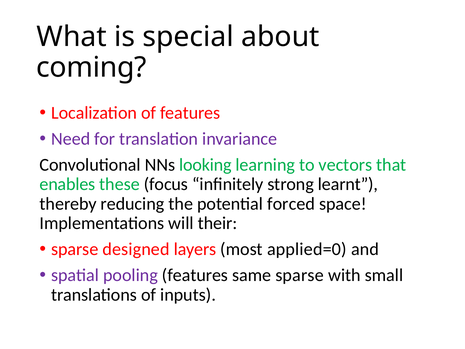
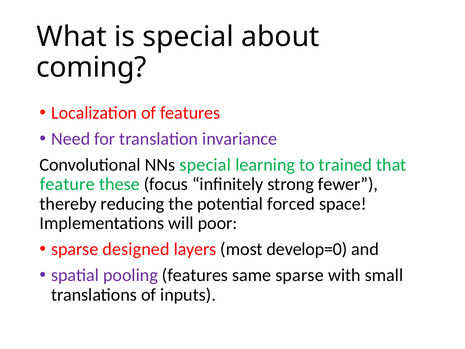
NNs looking: looking -> special (205, 165)
vectors: vectors -> trained (345, 165)
enables: enables -> feature (67, 184)
learnt: learnt -> fewer (348, 184)
their: their -> poor (218, 223)
applied=0: applied=0 -> develop=0 (307, 249)
